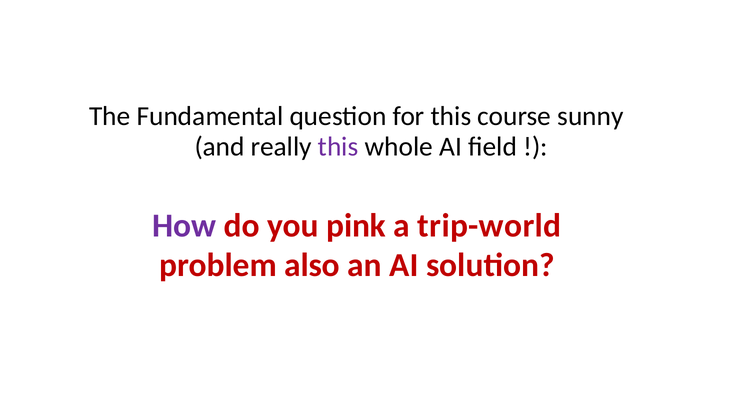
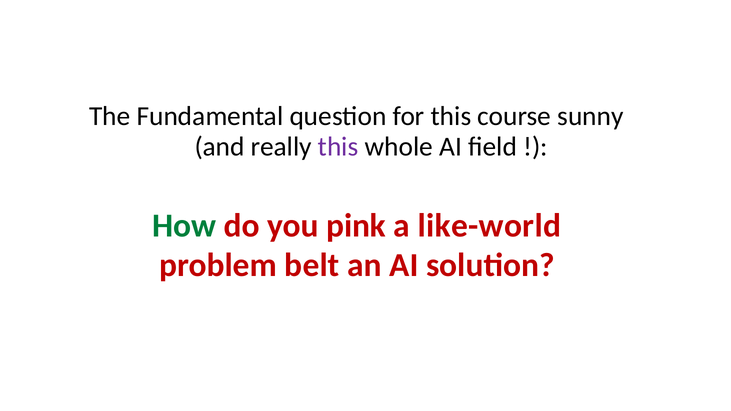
How colour: purple -> green (184, 226)
trip-world: trip-world -> like-world (489, 226)
also: also -> belt (312, 265)
